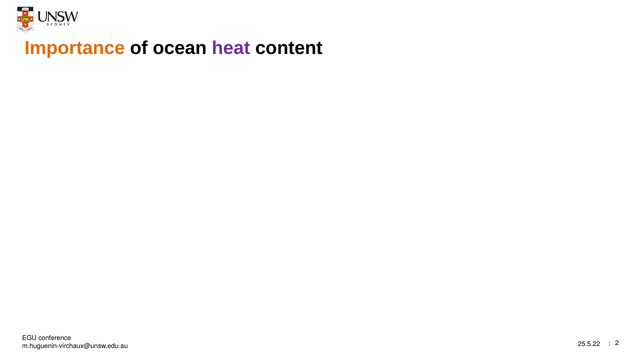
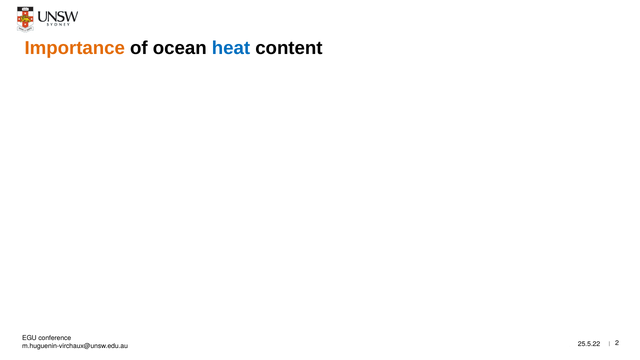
heat colour: purple -> blue (231, 48)
